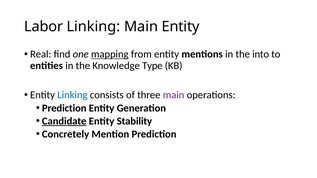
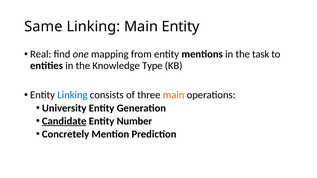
Labor: Labor -> Same (43, 27)
mapping underline: present -> none (110, 54)
into: into -> task (261, 54)
main colour: purple -> orange (174, 95)
Prediction: Prediction -> University (64, 108)
Stability: Stability -> Number (134, 121)
